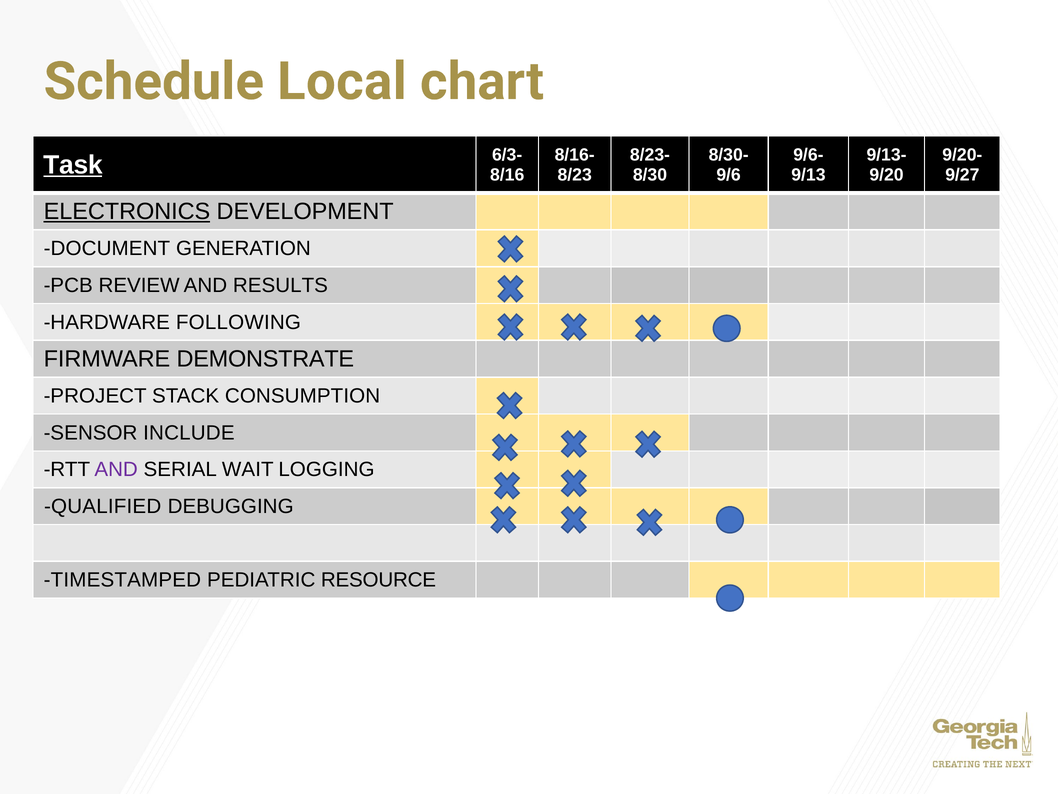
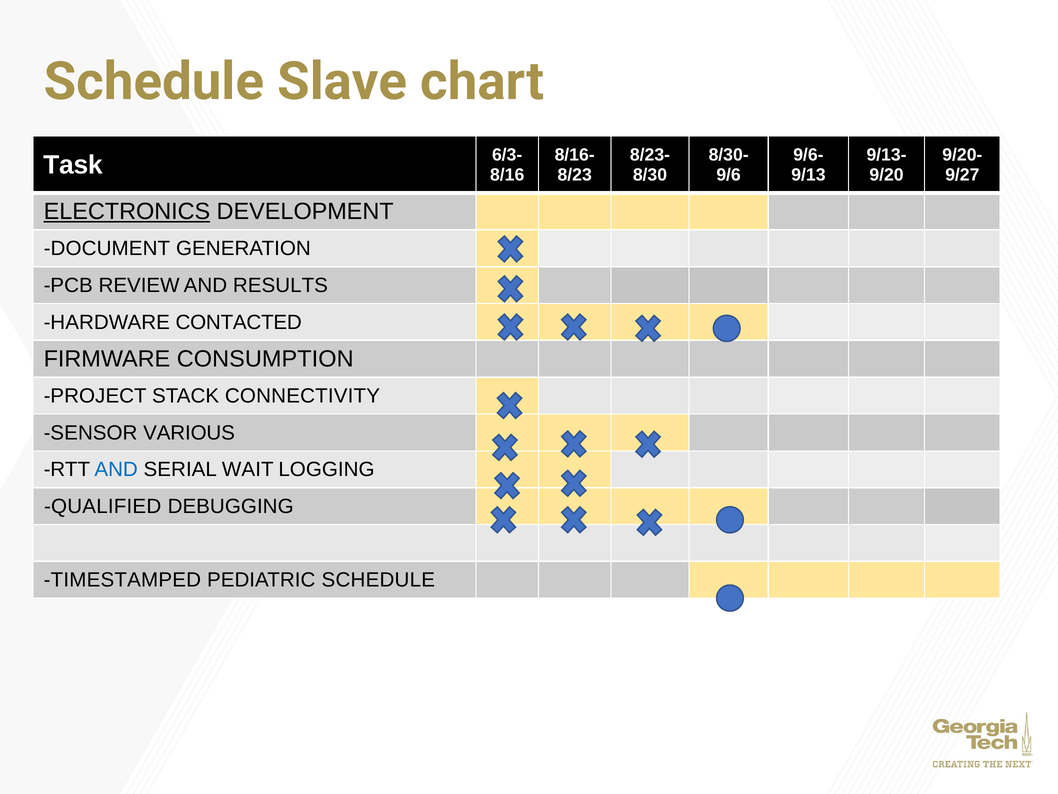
Local: Local -> Slave (342, 82)
Task underline: present -> none (73, 165)
FOLLOWING: FOLLOWING -> CONTACTED (239, 322)
DEMONSTRATE: DEMONSTRATE -> CONSUMPTION (265, 359)
CONSUMPTION: CONSUMPTION -> CONNECTIVITY (302, 396)
INCLUDE: INCLUDE -> VARIOUS (189, 433)
AND colour: purple -> blue (116, 469)
PEDIATRIC RESOURCE: RESOURCE -> SCHEDULE (378, 580)
